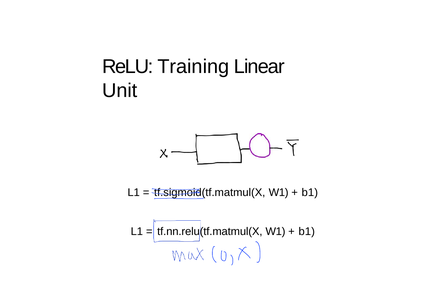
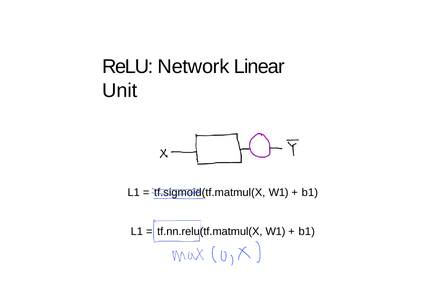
Training: Training -> Network (193, 67)
